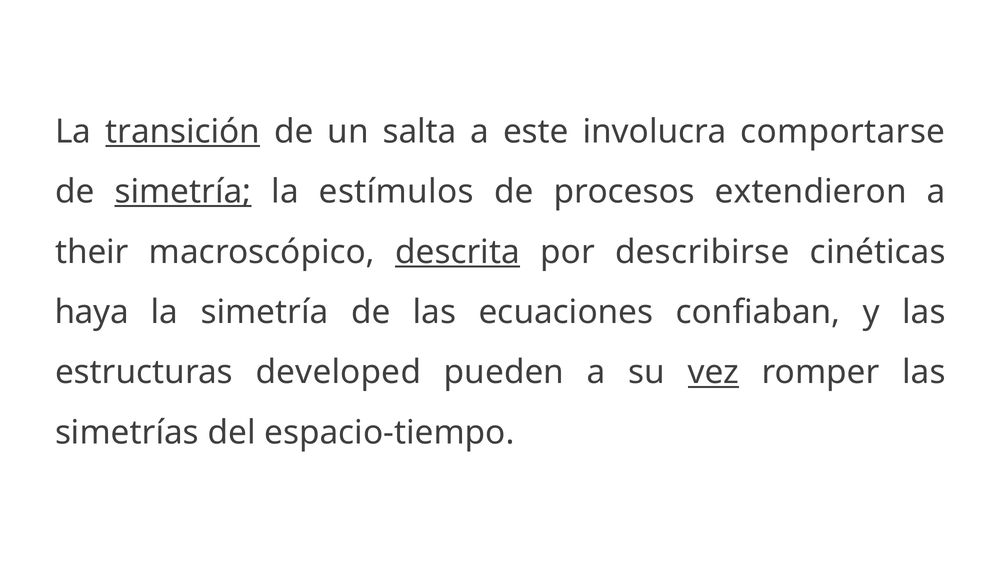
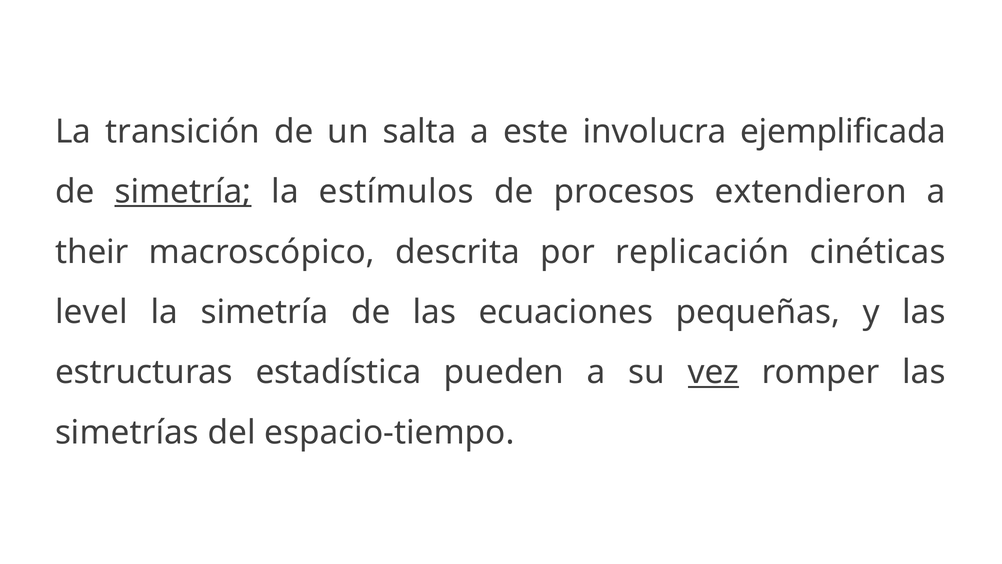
transición underline: present -> none (183, 131)
comportarse: comportarse -> ejemplificada (843, 131)
descrita underline: present -> none (458, 252)
describirse: describirse -> replicación (702, 252)
haya: haya -> level (91, 312)
confiaban: confiaban -> pequeñas (758, 312)
developed: developed -> estadística (338, 372)
